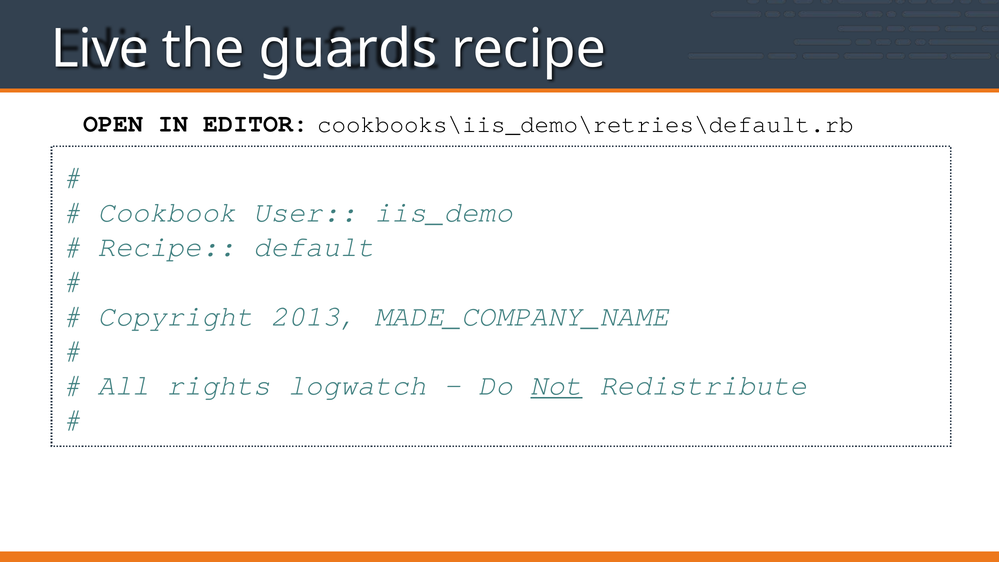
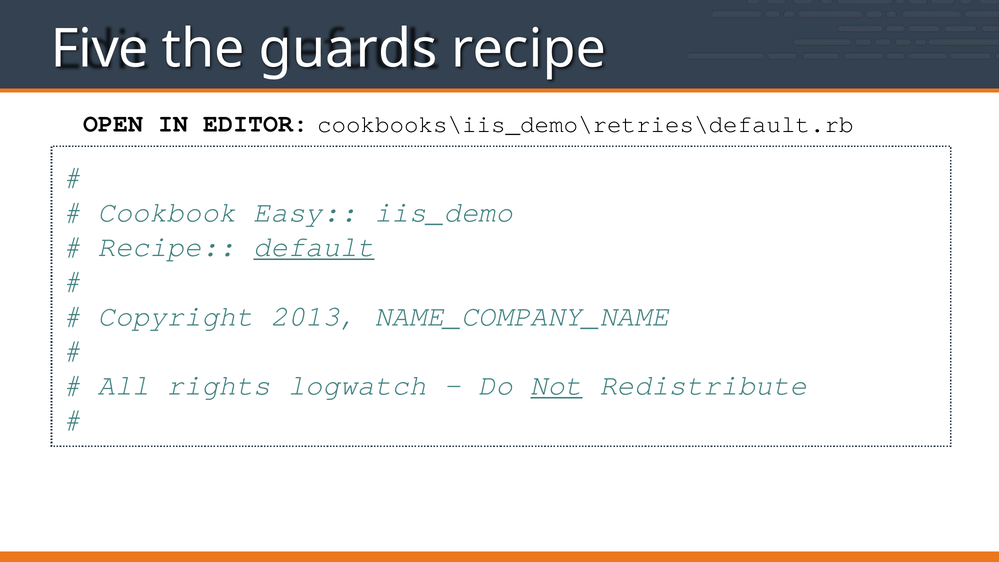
Live: Live -> Five (100, 49)
User: User -> Easy (305, 212)
default underline: none -> present (314, 247)
MADE_COMPANY_NAME: MADE_COMPANY_NAME -> NAME_COMPANY_NAME (522, 316)
